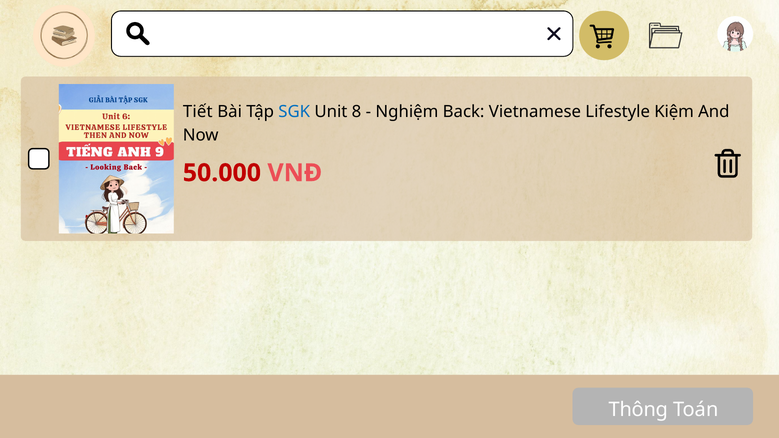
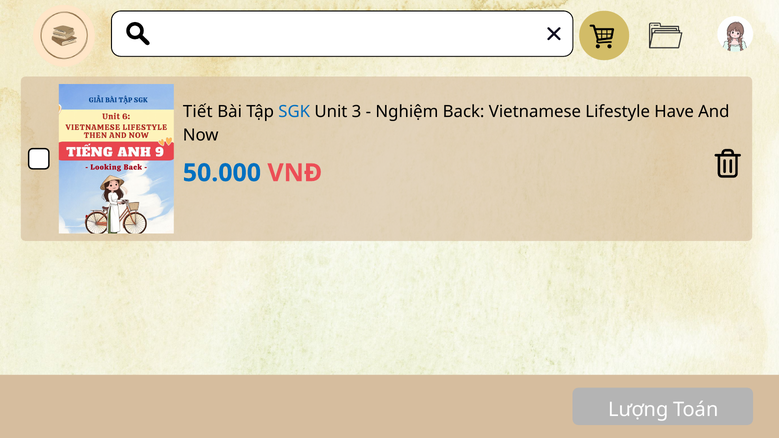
8: 8 -> 3 (357, 112)
Kiệm: Kiệm -> Have (674, 112)
50.000 colour: red -> blue (222, 173)
Thông: Thông -> Lượng (638, 410)
